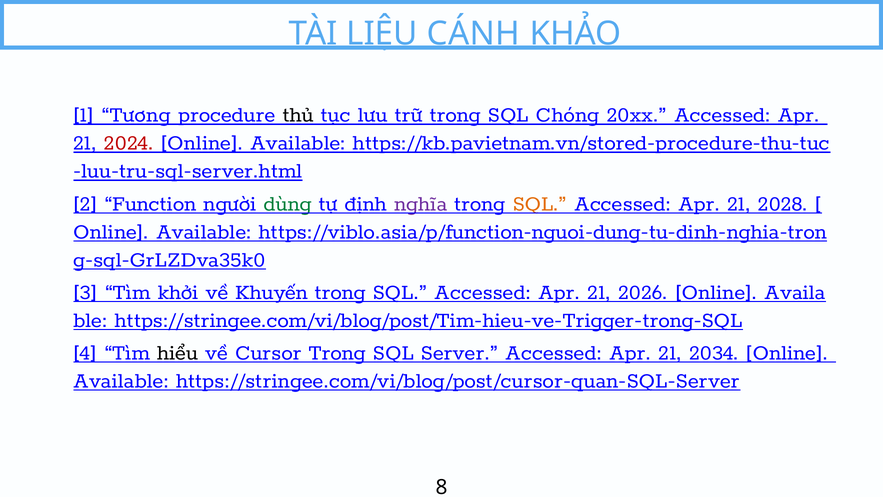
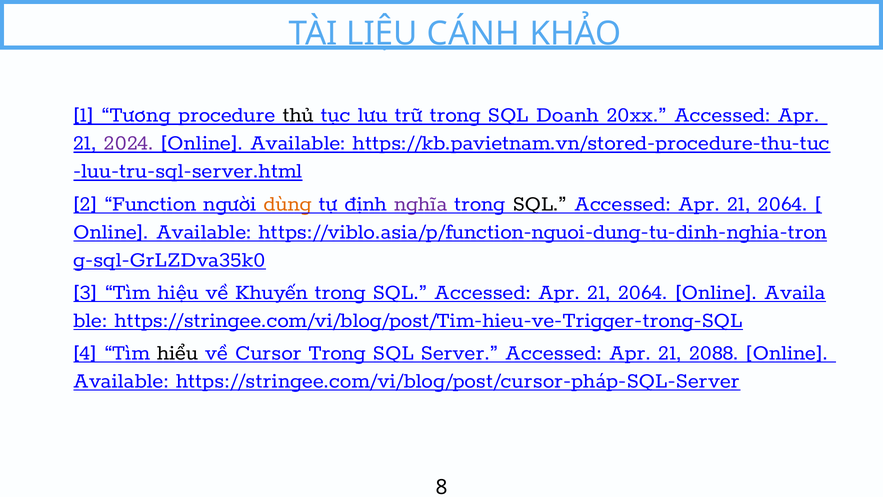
Chóng: Chóng -> Doanh (568, 114)
2024 colour: red -> purple (129, 142)
dùng colour: green -> orange (288, 203)
SQL colour: orange -> black (540, 203)
2028: 2028 -> 2064 (783, 203)
khởi: khởi -> hiệu (178, 291)
2026: 2026 -> 2064 (643, 291)
2034: 2034 -> 2088 (714, 352)
https://stringee.com/vi/blog/post/cursor-quan-SQL-Server: https://stringee.com/vi/blog/post/cursor-quan-SQL-Server -> https://stringee.com/vi/blog/post/cursor-pháp-SQL-Server (458, 380)
